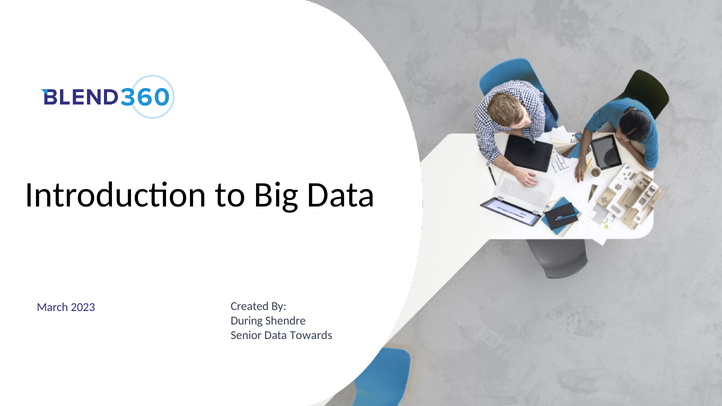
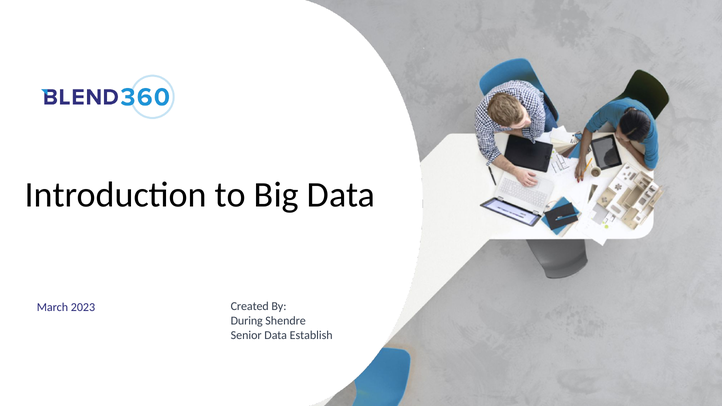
Towards: Towards -> Establish (311, 335)
